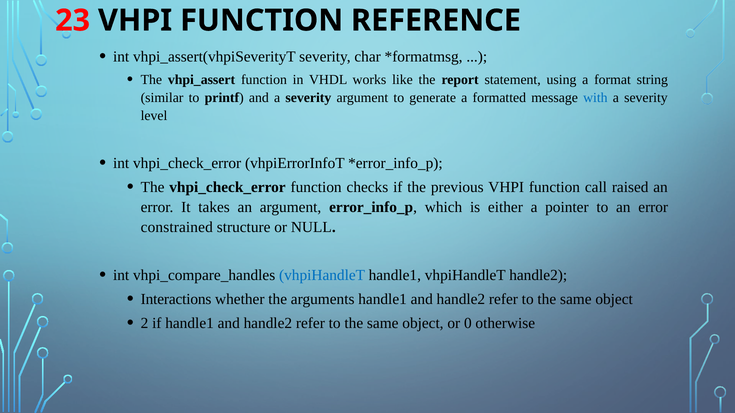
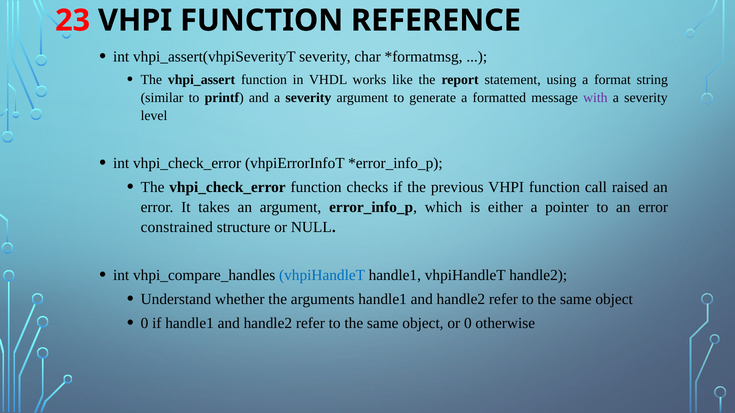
with colour: blue -> purple (595, 98)
Interactions: Interactions -> Understand (176, 300)
2: 2 -> 0 (145, 324)
